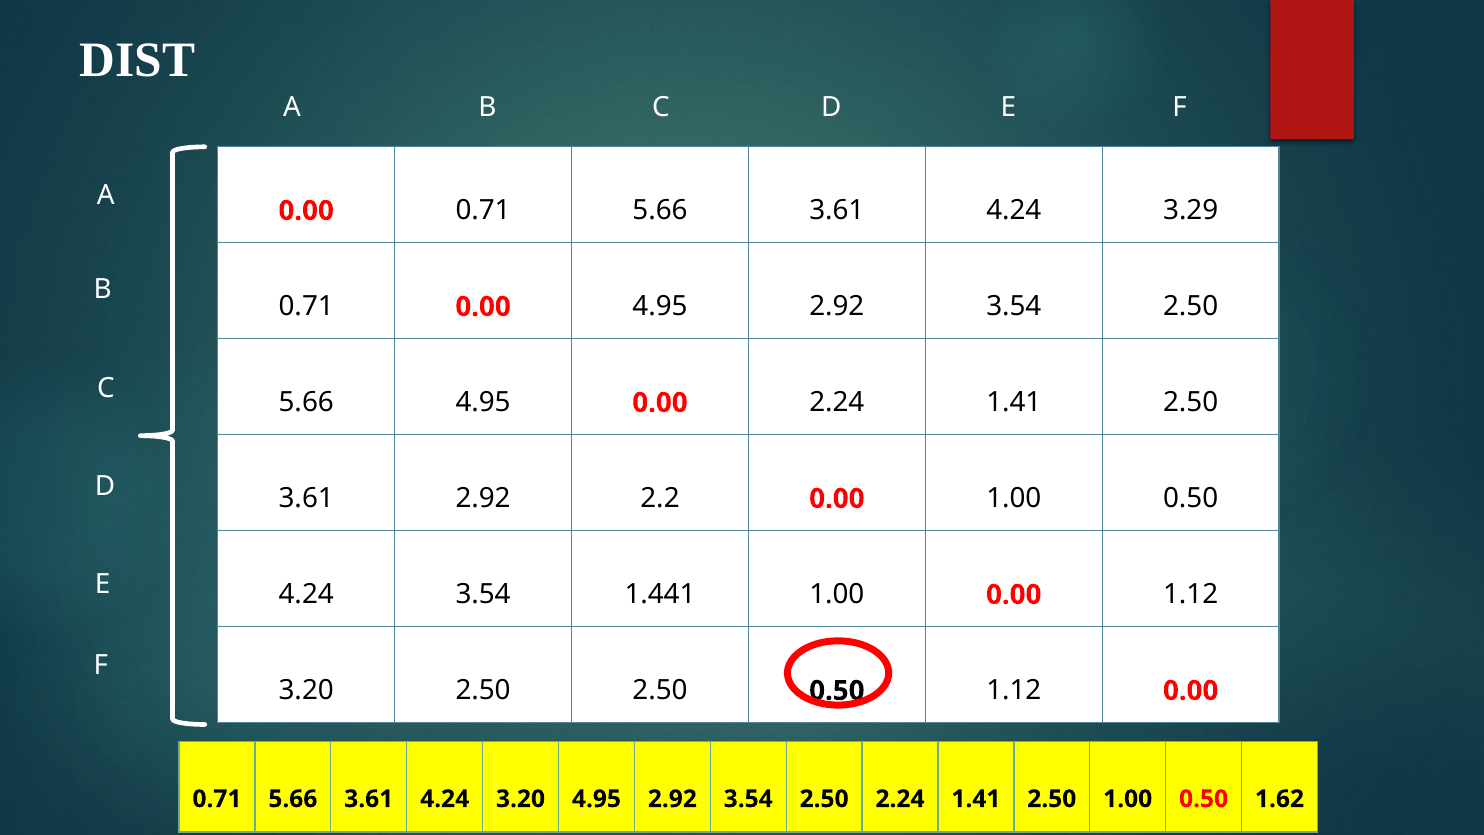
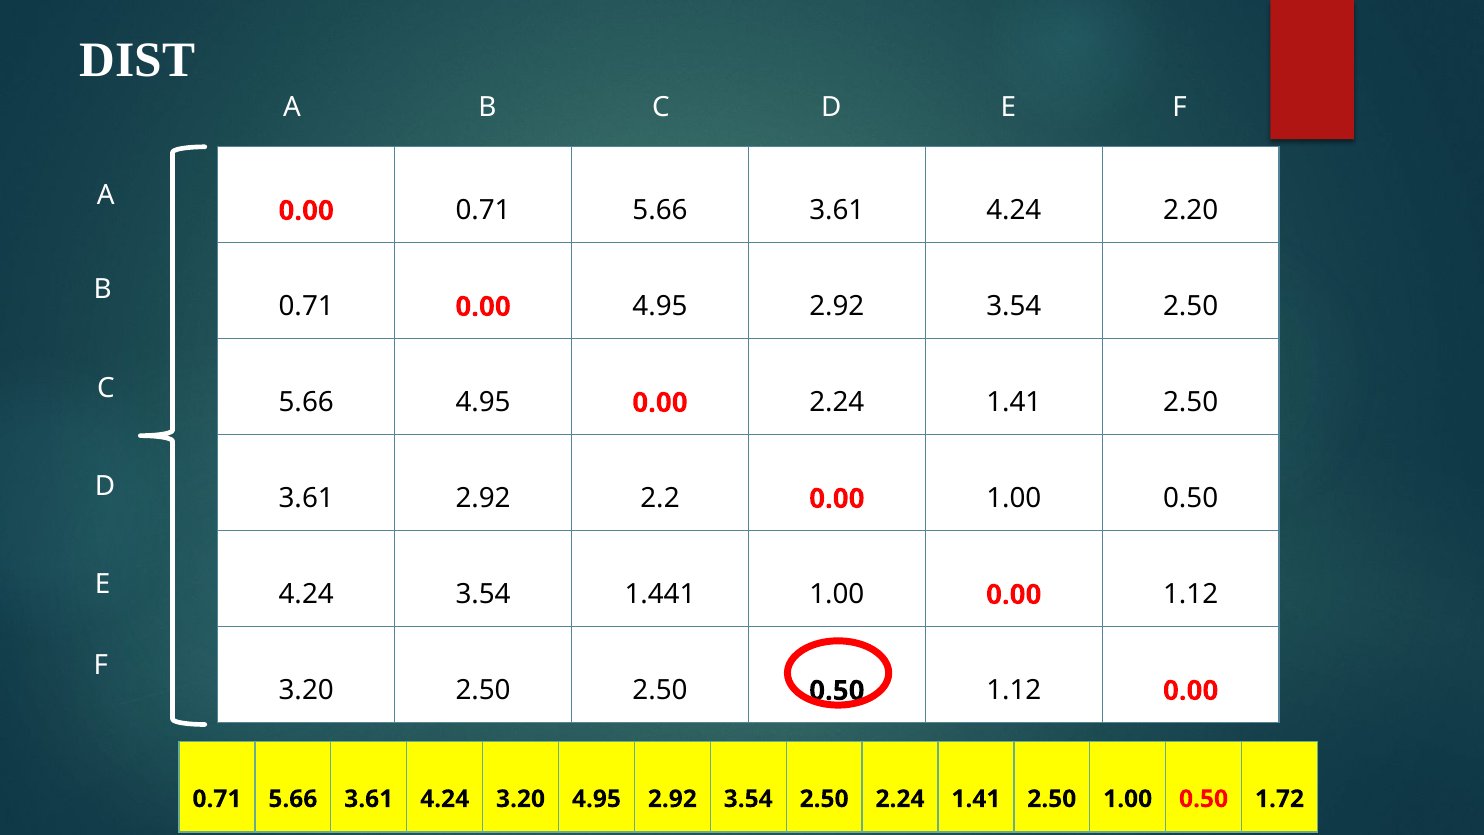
3.29: 3.29 -> 2.20 (1191, 211)
1.62: 1.62 -> 1.72 (1280, 799)
